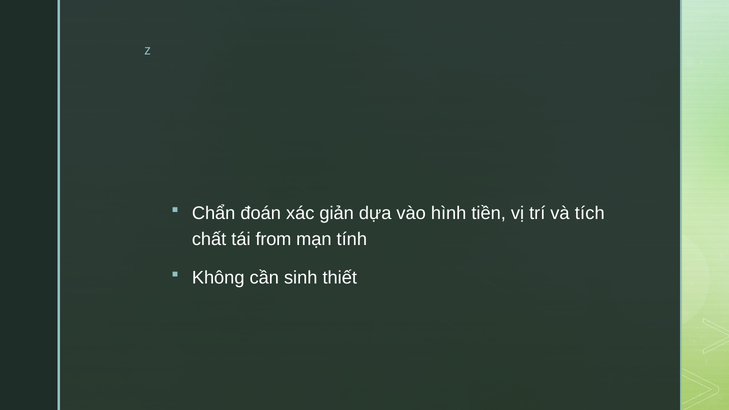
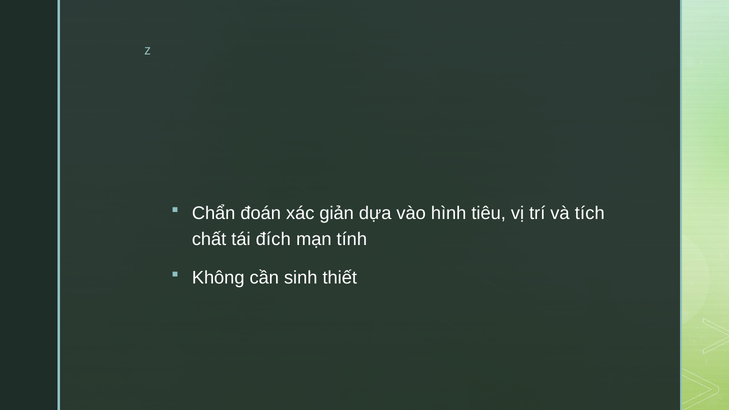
tiền: tiền -> tiêu (489, 213)
from: from -> đích (273, 239)
